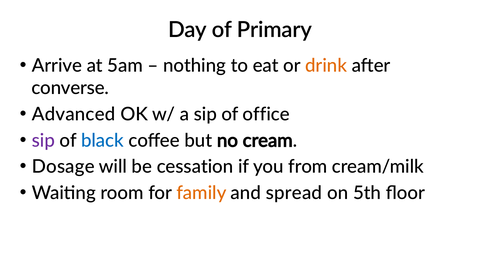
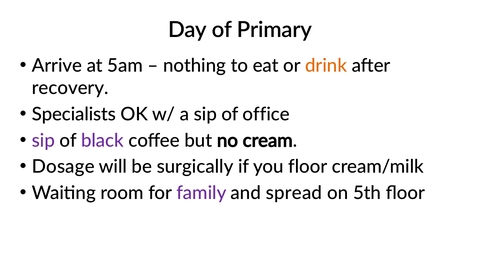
converse: converse -> recovery (70, 88)
Advanced: Advanced -> Specialists (74, 114)
black colour: blue -> purple (102, 140)
cessation: cessation -> surgically (195, 167)
you from: from -> floor (308, 167)
family colour: orange -> purple (201, 193)
